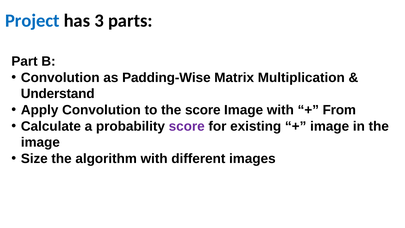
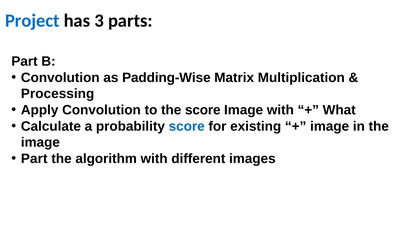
Understand: Understand -> Processing (58, 94)
From: From -> What (339, 110)
score colour: purple -> blue (187, 126)
Size: Size -> Part (34, 159)
